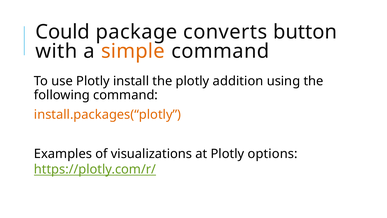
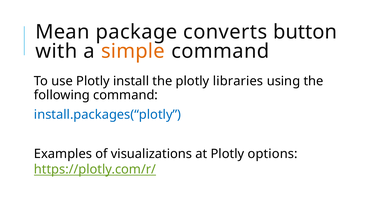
Could: Could -> Mean (62, 32)
addition: addition -> libraries (238, 81)
install.packages(“plotly colour: orange -> blue (108, 114)
